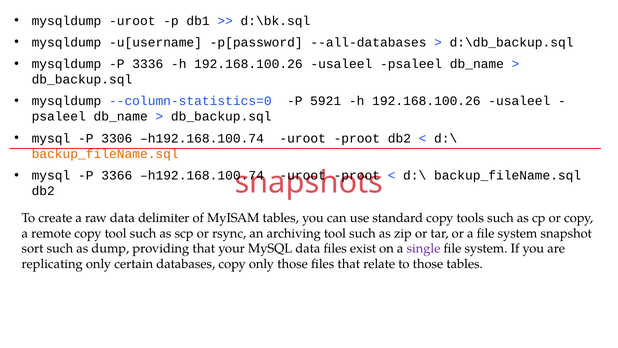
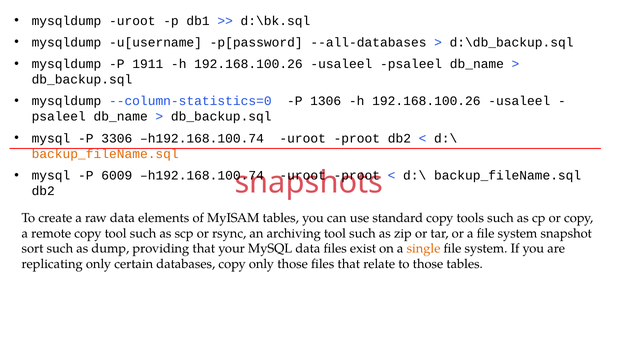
3336: 3336 -> 1911 (148, 64)
5921: 5921 -> 1306 (326, 101)
3366: 3366 -> 6009 (117, 175)
delimiter: delimiter -> elements (164, 218)
single colour: purple -> orange (424, 248)
